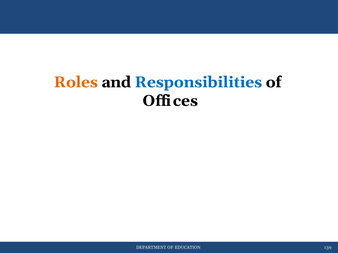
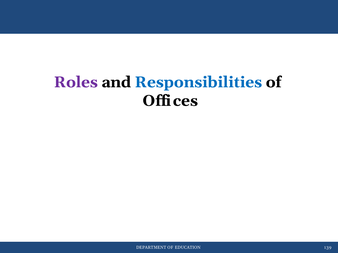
Roles colour: orange -> purple (76, 82)
